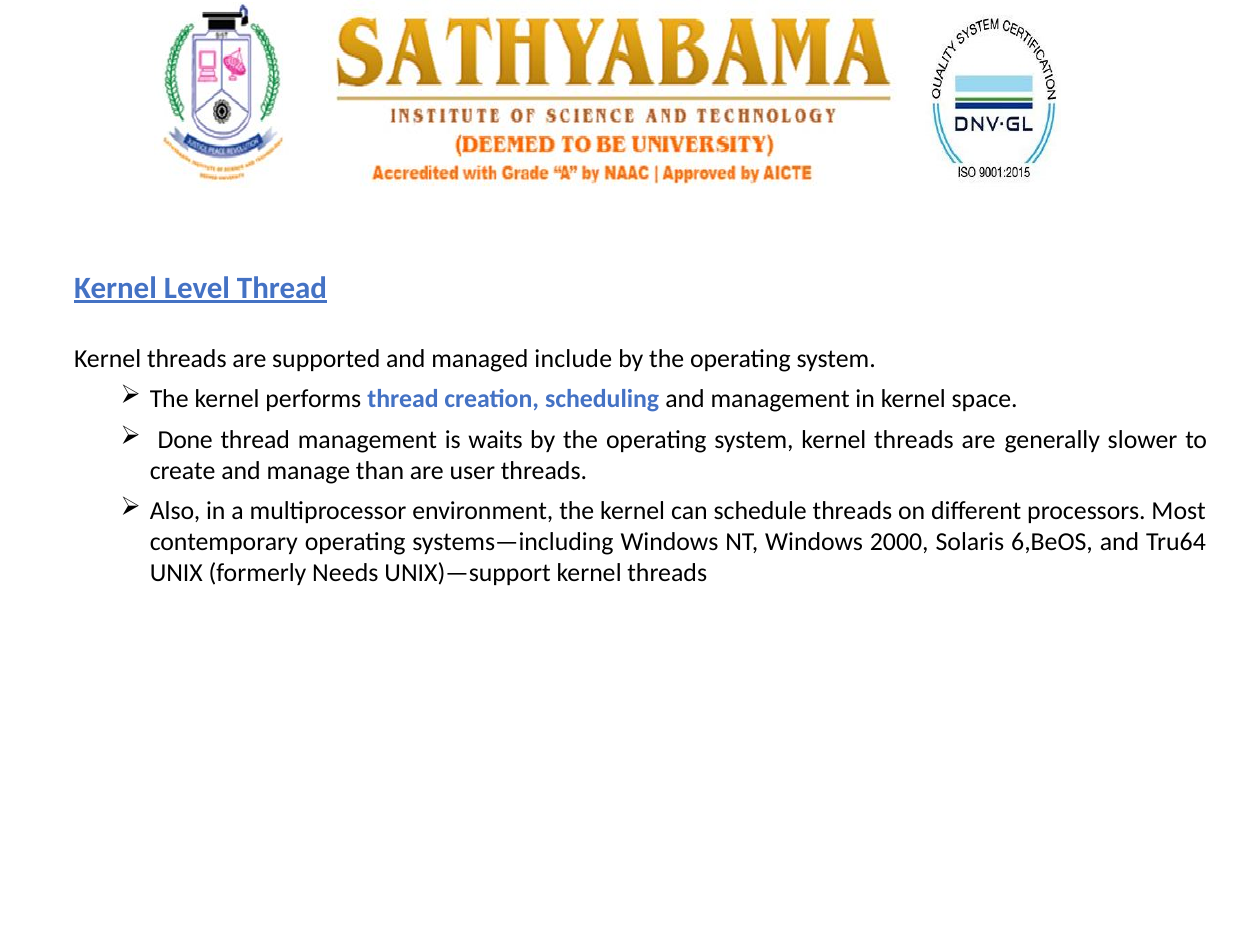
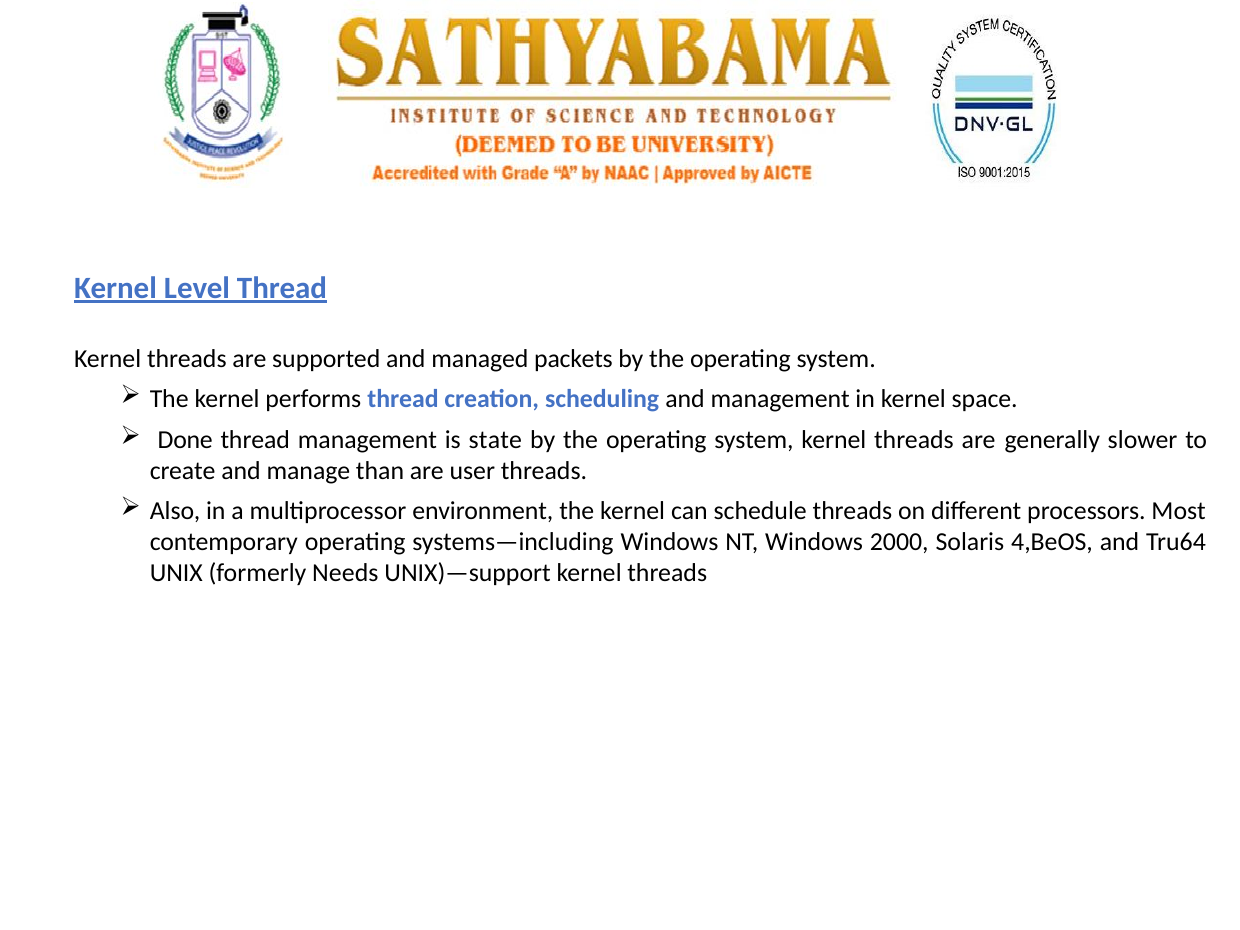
include: include -> packets (573, 359)
waits: waits -> state (495, 440)
6,BeOS: 6,BeOS -> 4,BeOS (1052, 542)
